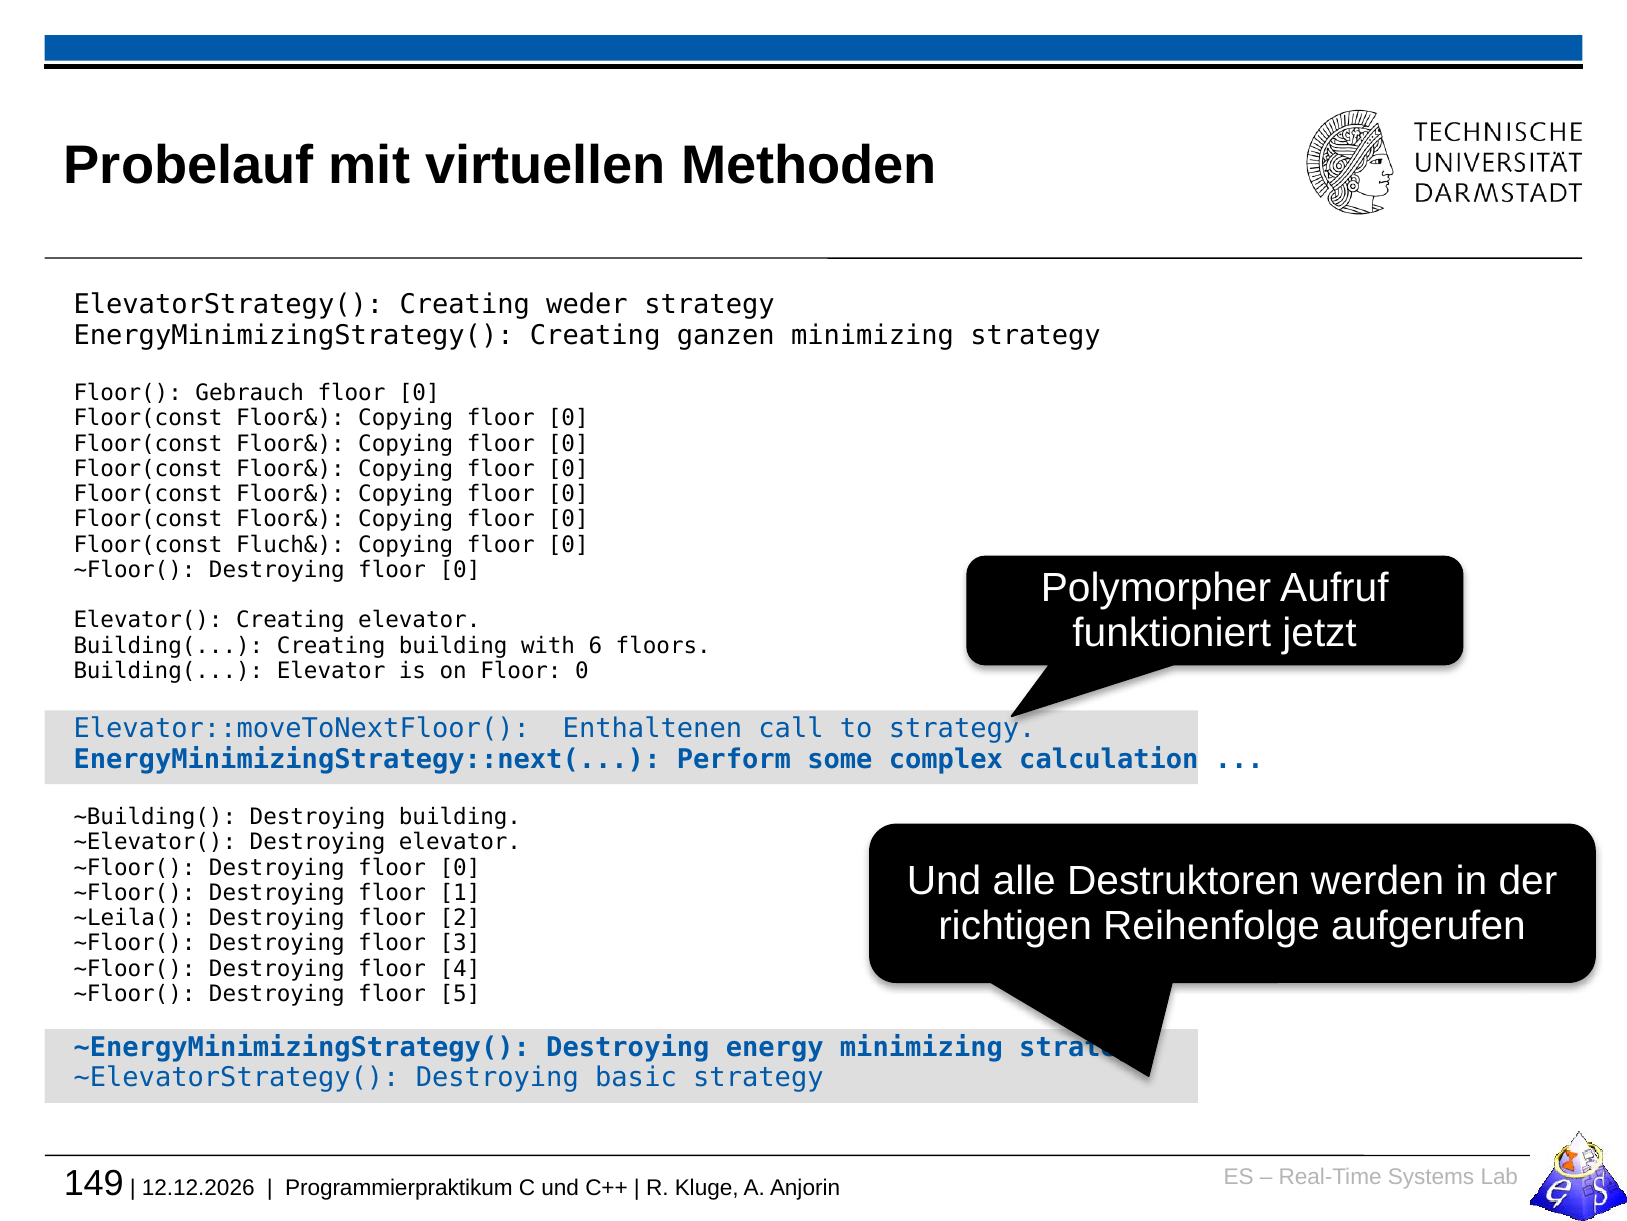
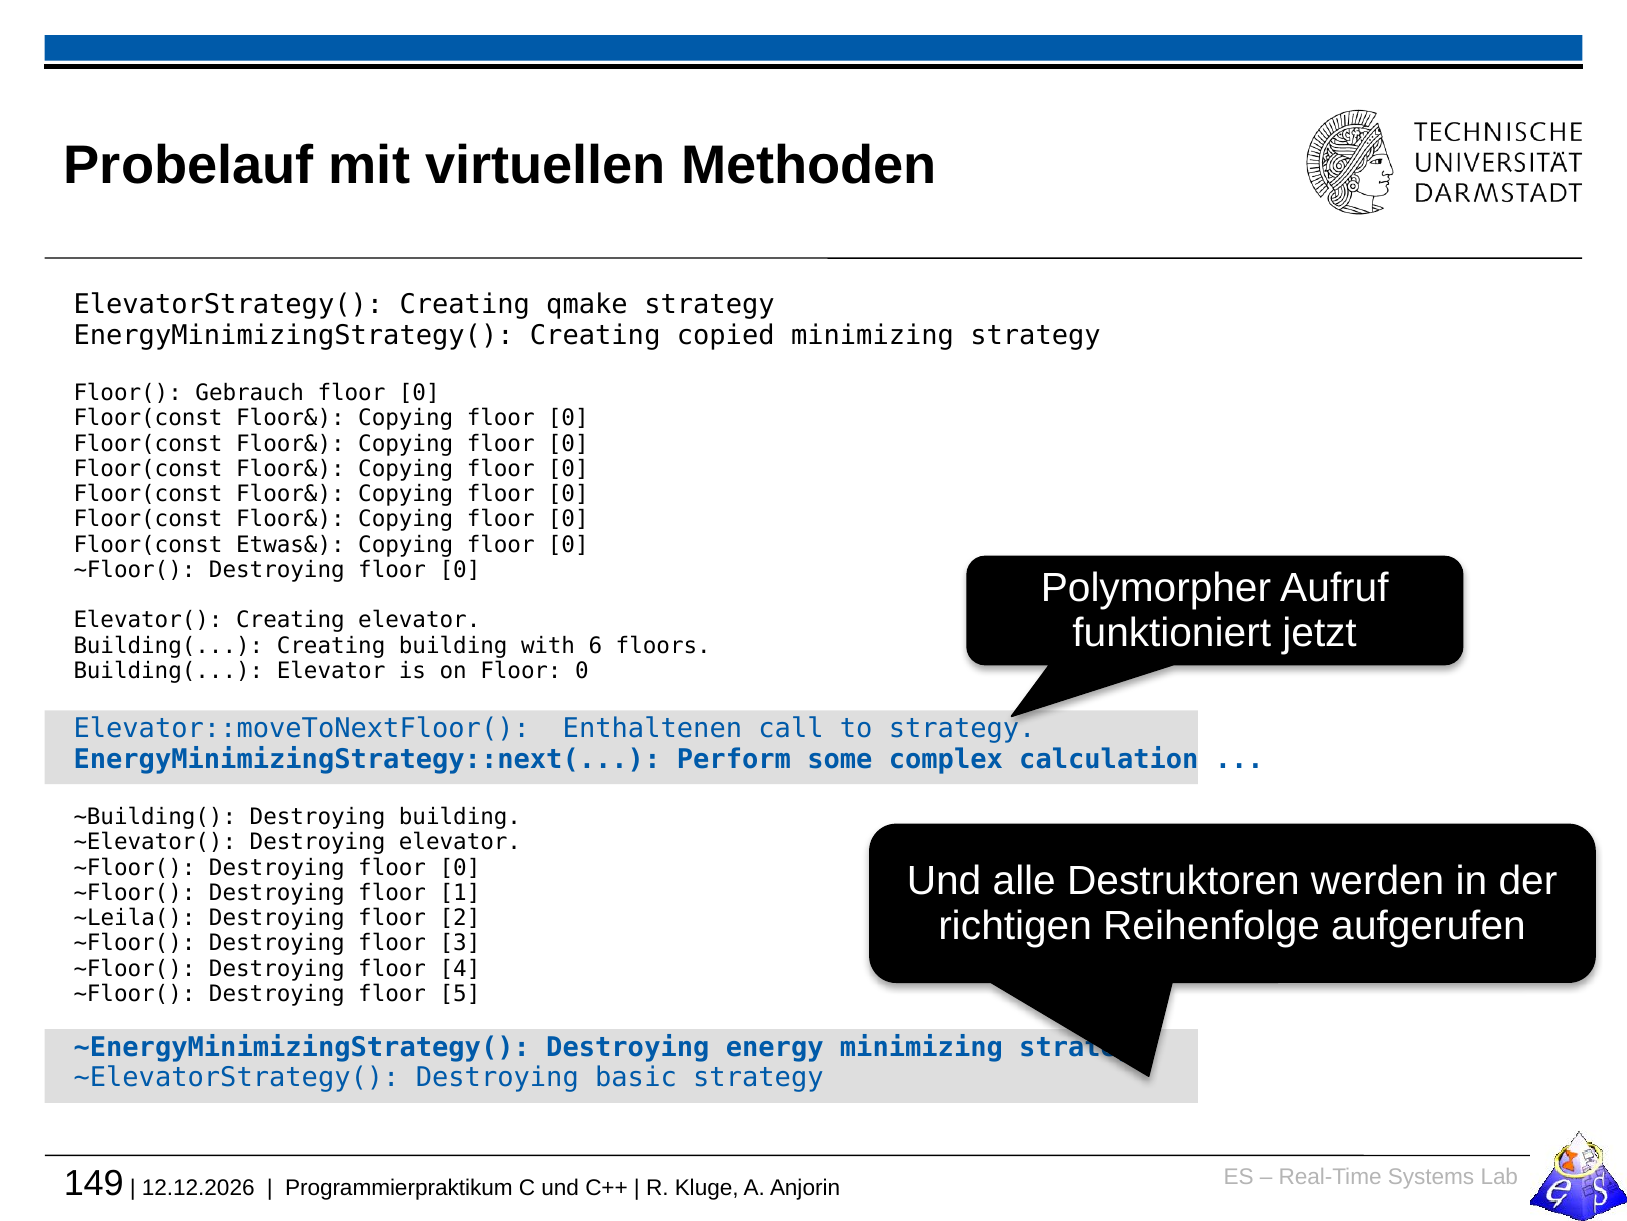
weder: weder -> qmake (587, 305)
ganzen: ganzen -> copied (726, 335)
Fluch&: Fluch& -> Etwas& (290, 544)
